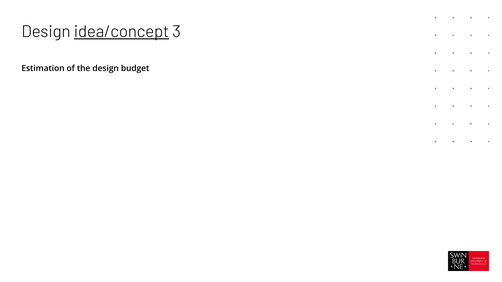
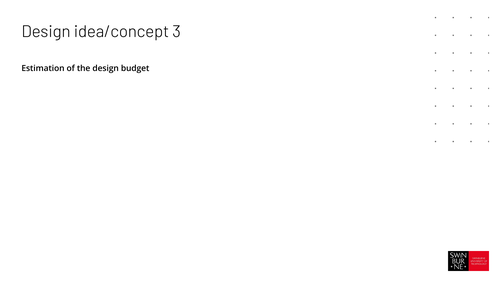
idea/concept underline: present -> none (121, 32)
